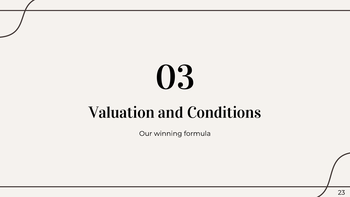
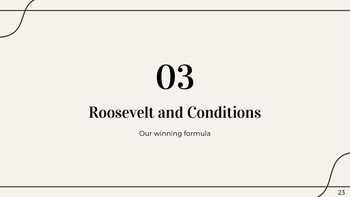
Valuation: Valuation -> Roosevelt (122, 113)
